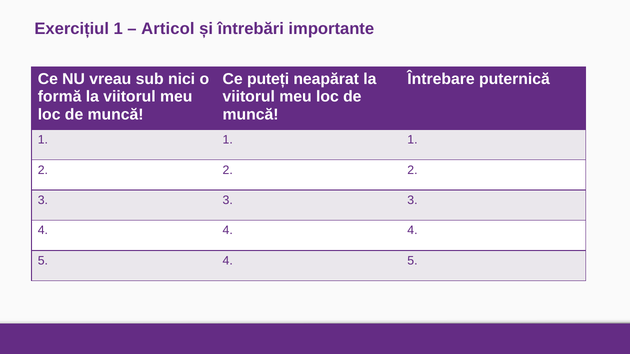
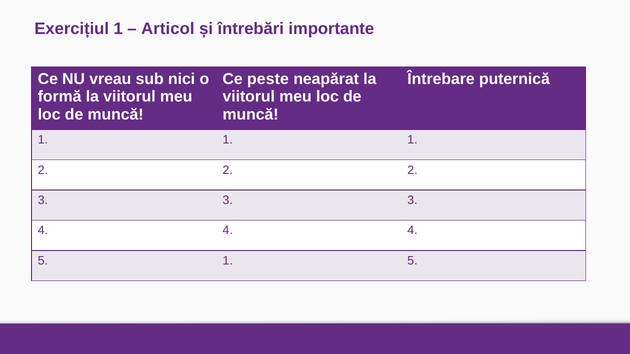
puteți: puteți -> peste (268, 79)
5 4: 4 -> 1 (228, 261)
